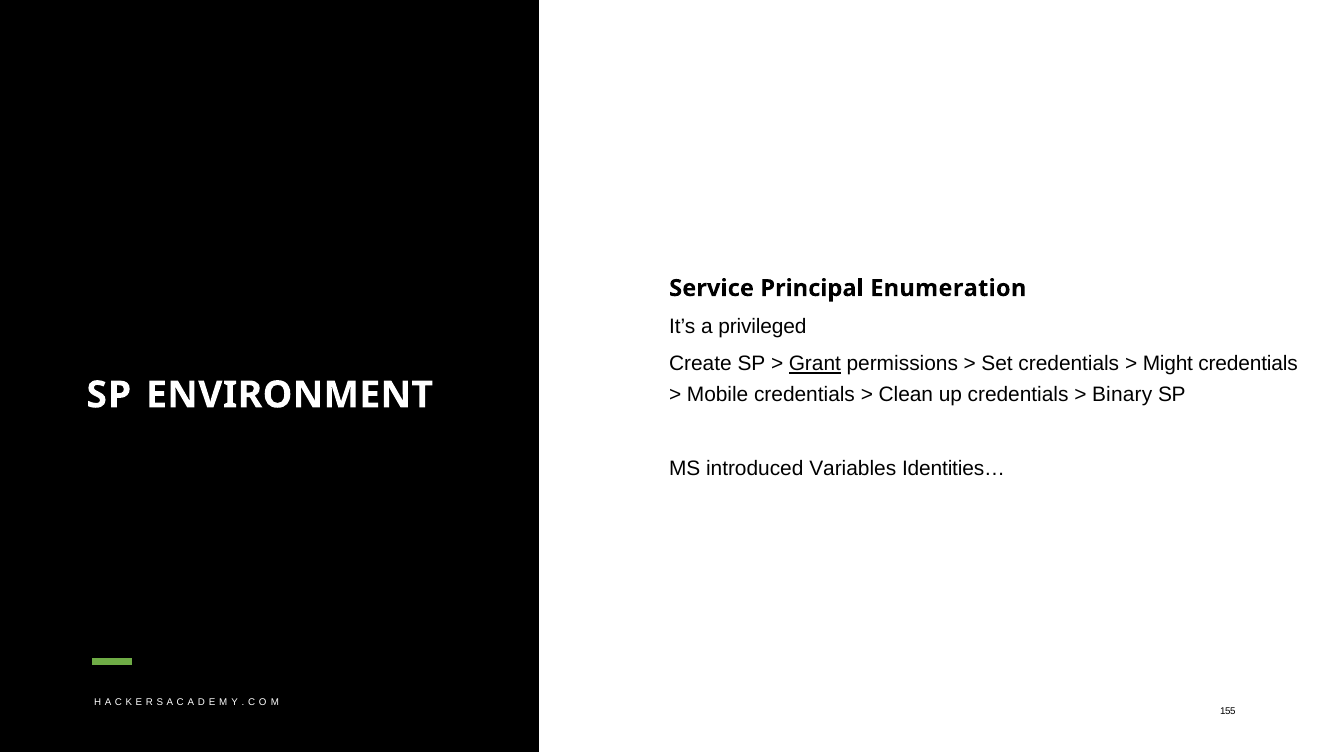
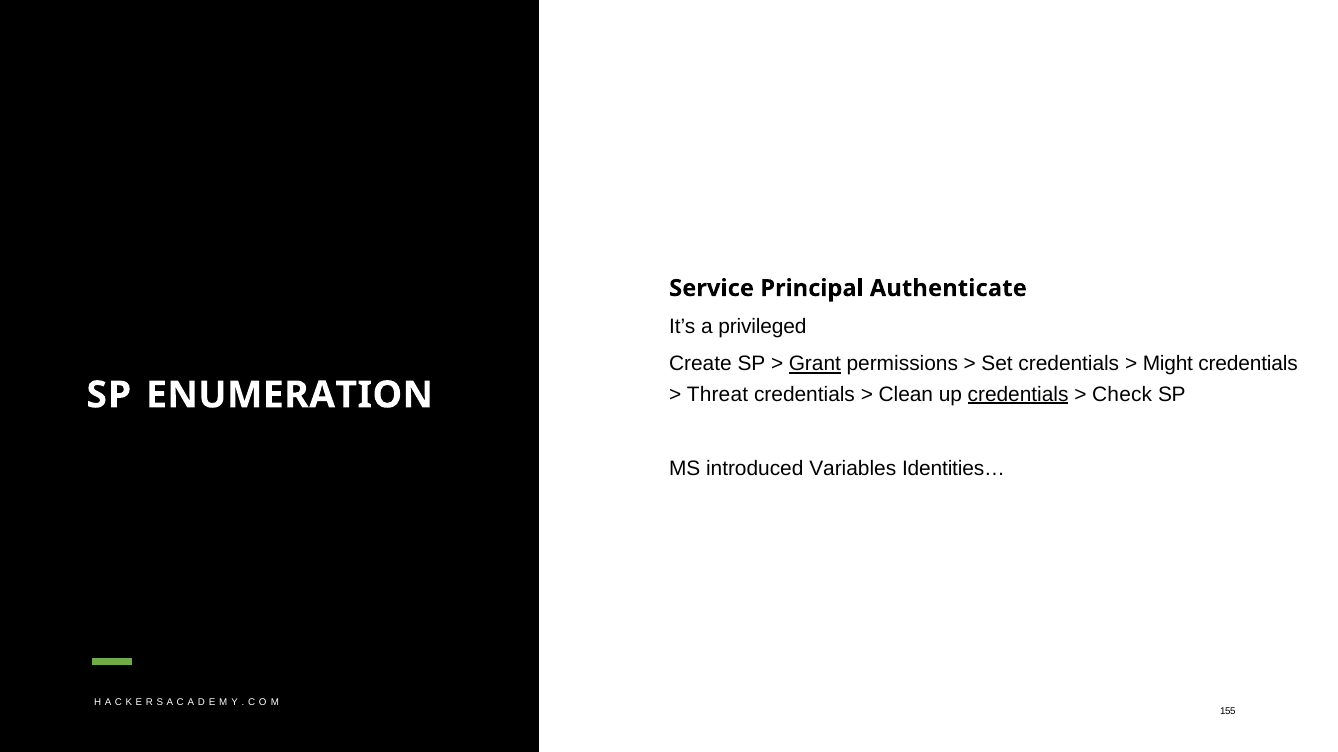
Enumeration: Enumeration -> Authenticate (948, 288)
Mobile: Mobile -> Threat (717, 394)
credentials underline: none -> present (1018, 394)
Binary: Binary -> Check (1122, 394)
ENVIRONMENT: ENVIRONMENT -> ENUMERATION (290, 395)
